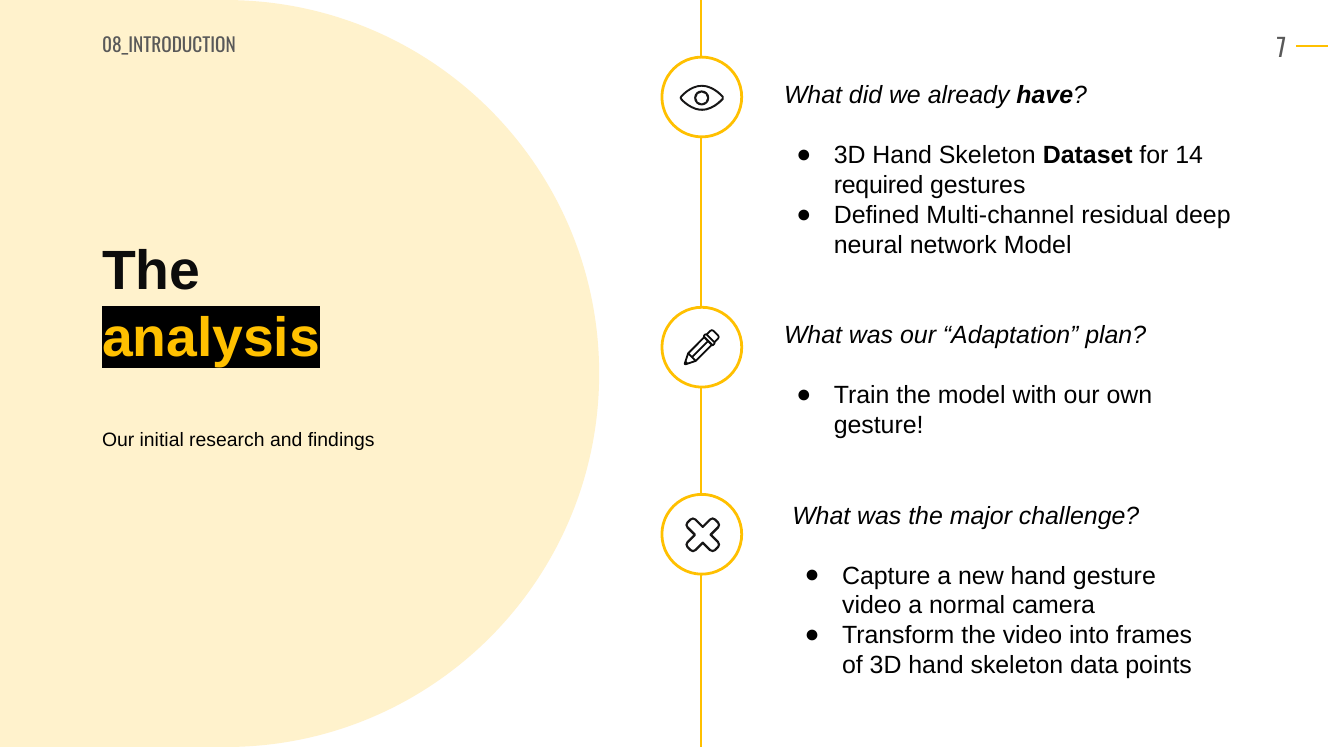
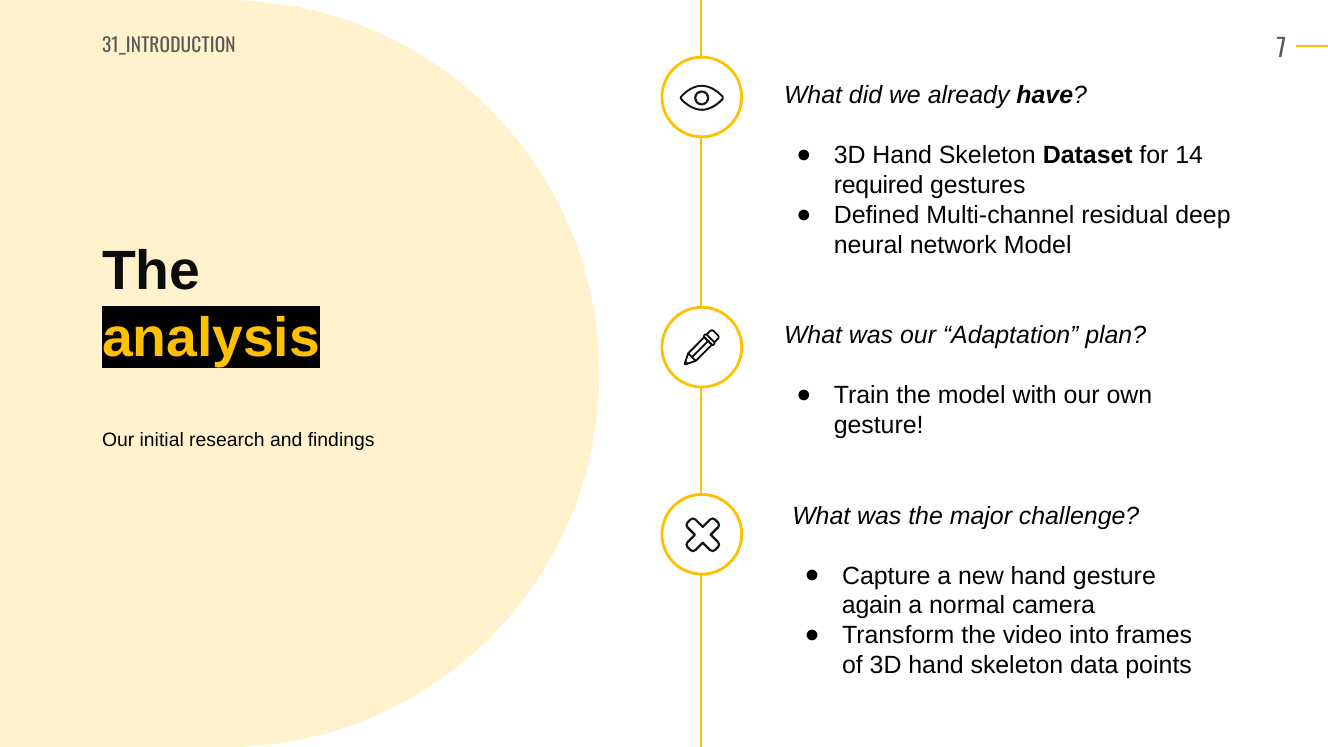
08_INTRODUCTION: 08_INTRODUCTION -> 31_INTRODUCTION (169, 46)
video: video -> again (872, 606)
